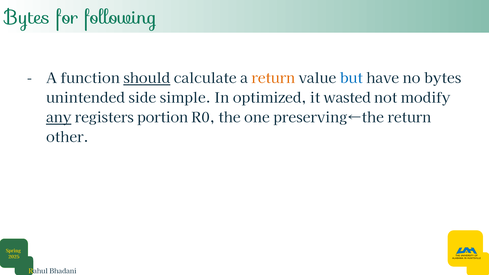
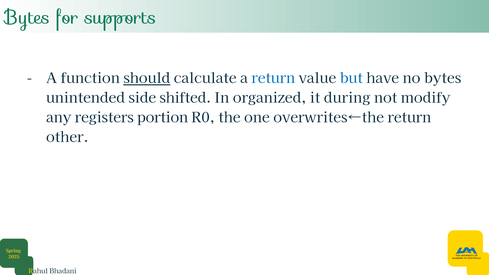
following: following -> supports (121, 18)
return colour: orange -> blue (273, 79)
simple: simple -> shifted (185, 98)
optimized: optimized -> organized (270, 98)
wasted: wasted -> during (347, 98)
any underline: present -> none (59, 118)
preserving←the: preserving←the -> overwrites←the (329, 118)
